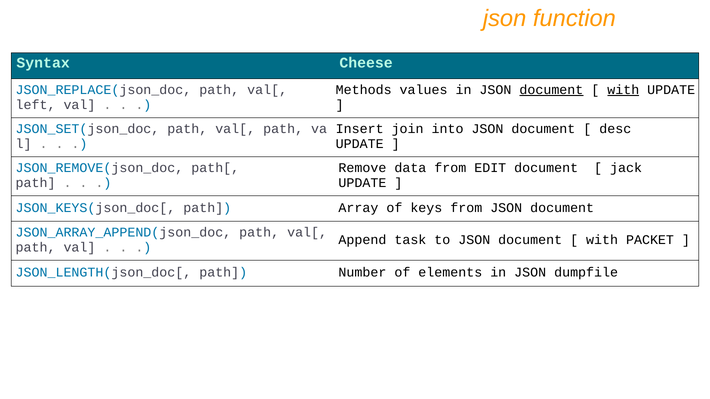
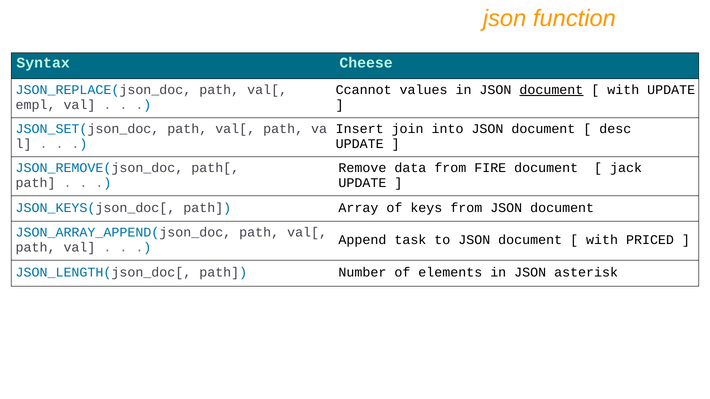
Methods: Methods -> Ccannot (364, 90)
with underline: present -> none (623, 90)
left: left -> empl (36, 105)
EDIT: EDIT -> FIRE (490, 168)
PACKET: PACKET -> PRICED (650, 240)
dumpfile: dumpfile -> asterisk (586, 273)
